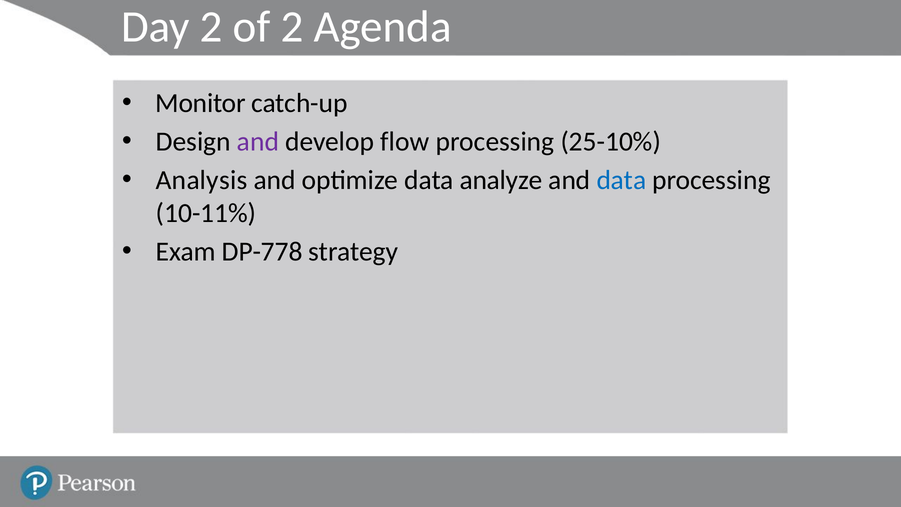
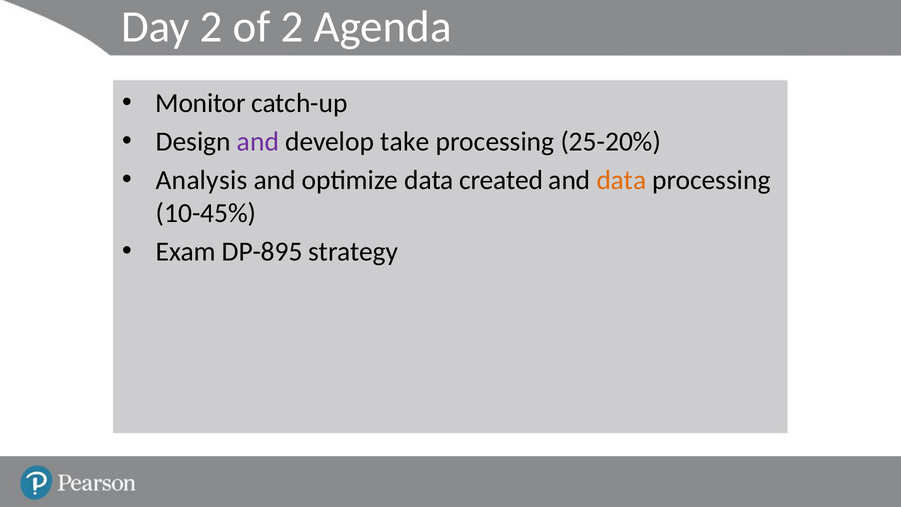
flow: flow -> take (405, 142)
25-10%: 25-10% -> 25-20% (611, 142)
analyze: analyze -> created (501, 180)
data colour: blue -> orange (621, 180)
10-11%: 10-11% -> 10-45% (206, 213)
DP-778: DP-778 -> DP-895 (262, 252)
